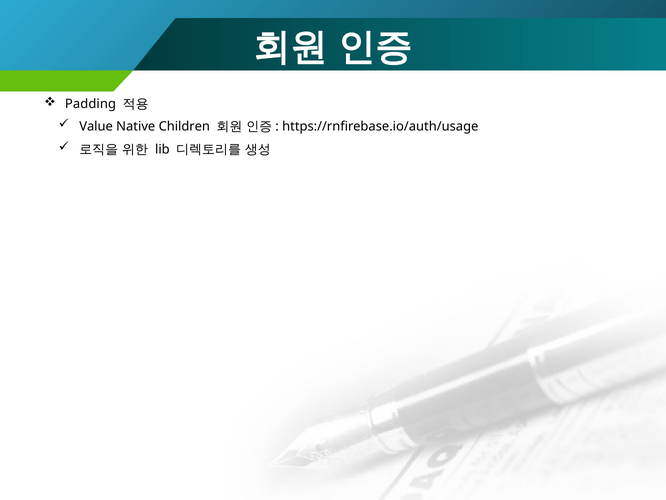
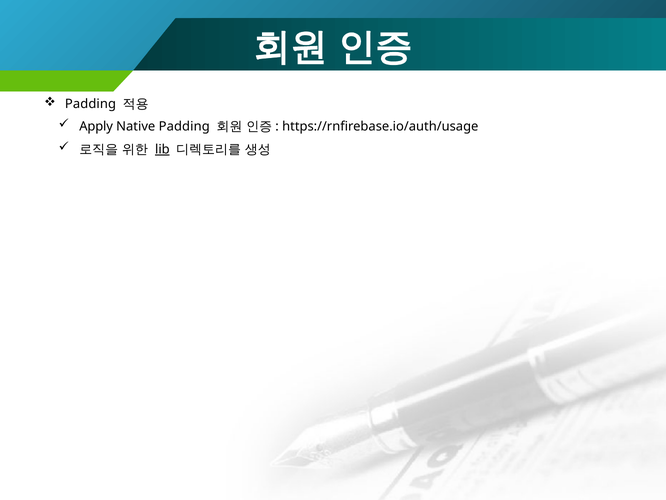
Value: Value -> Apply (96, 127)
Native Children: Children -> Padding (184, 127)
lib underline: none -> present (162, 149)
